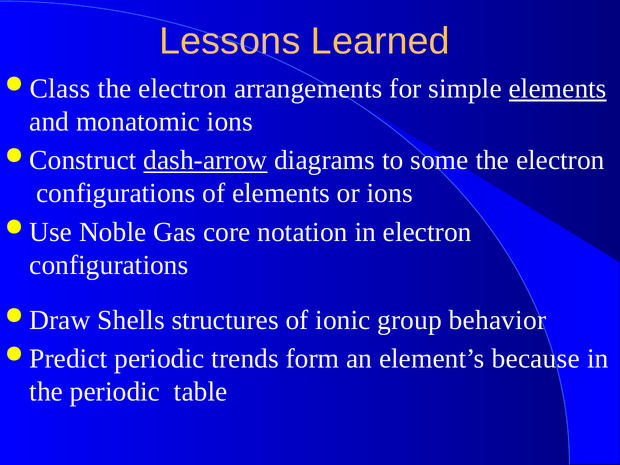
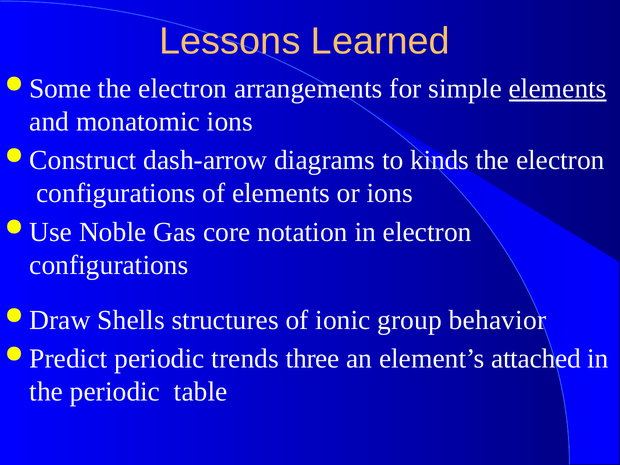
Class: Class -> Some (60, 89)
dash-arrow underline: present -> none (205, 160)
some: some -> kinds (440, 160)
form: form -> three (313, 359)
because: because -> attached (536, 359)
